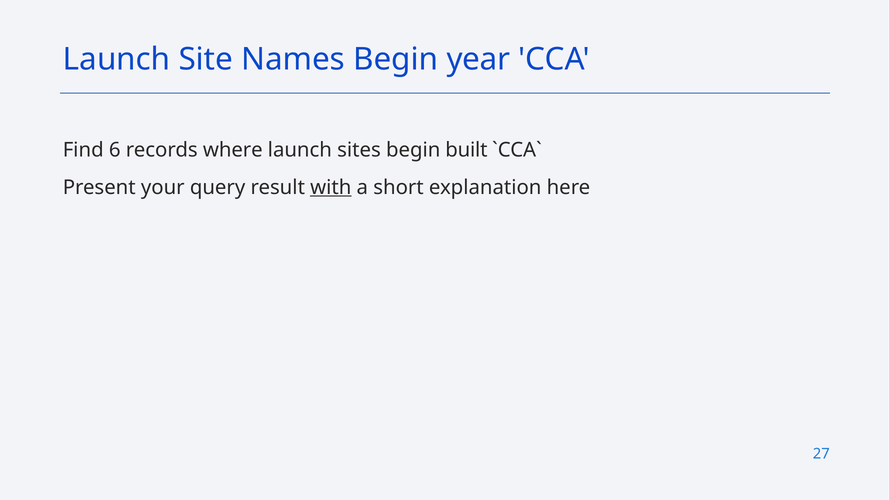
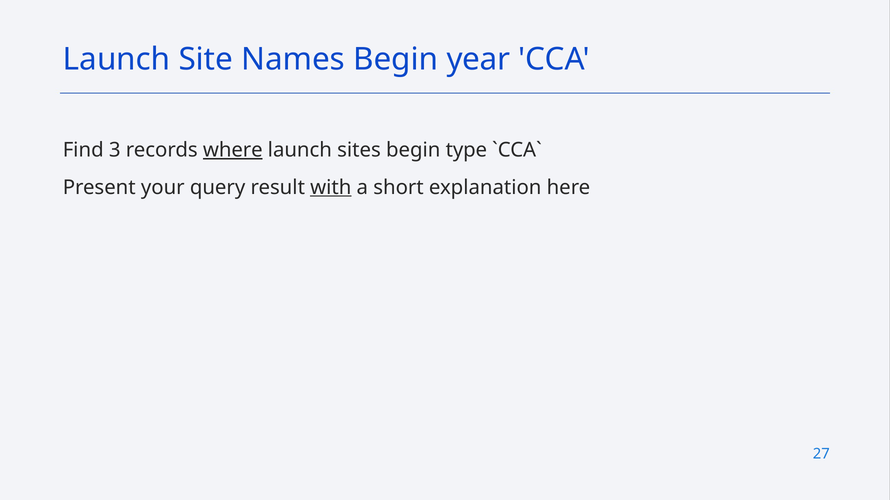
6: 6 -> 3 (115, 150)
where underline: none -> present (233, 150)
built: built -> type (466, 150)
